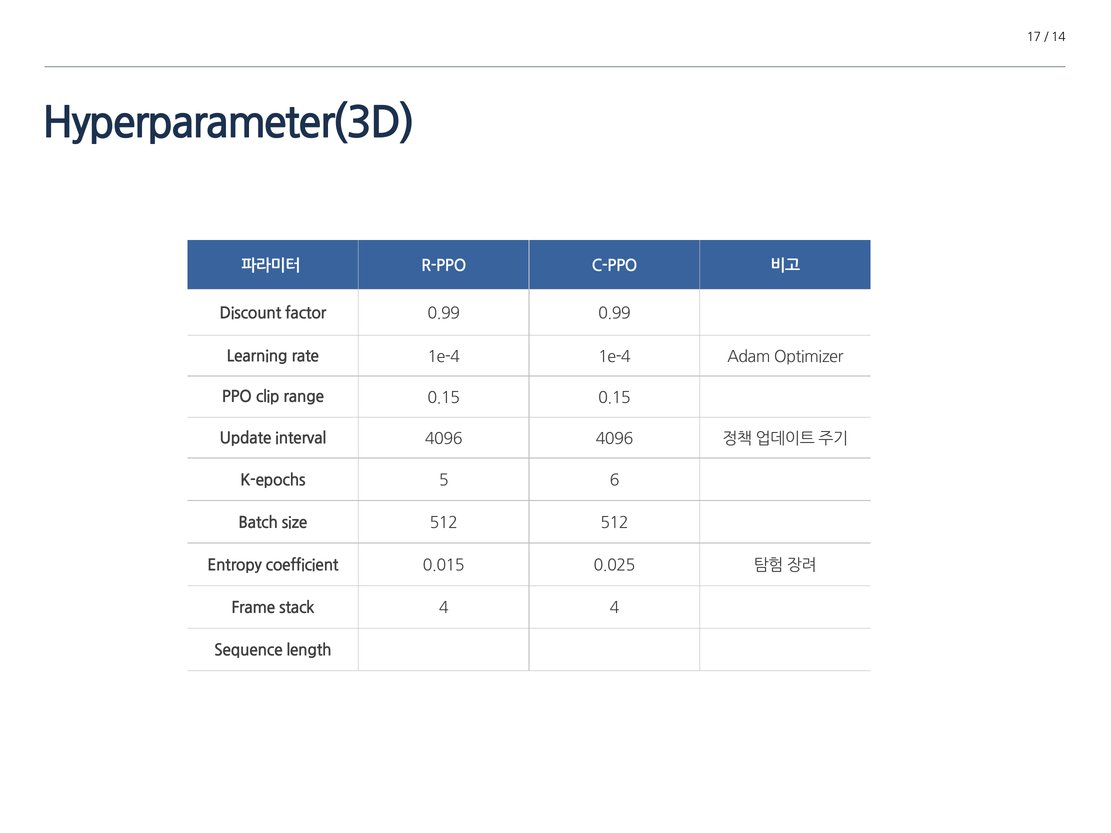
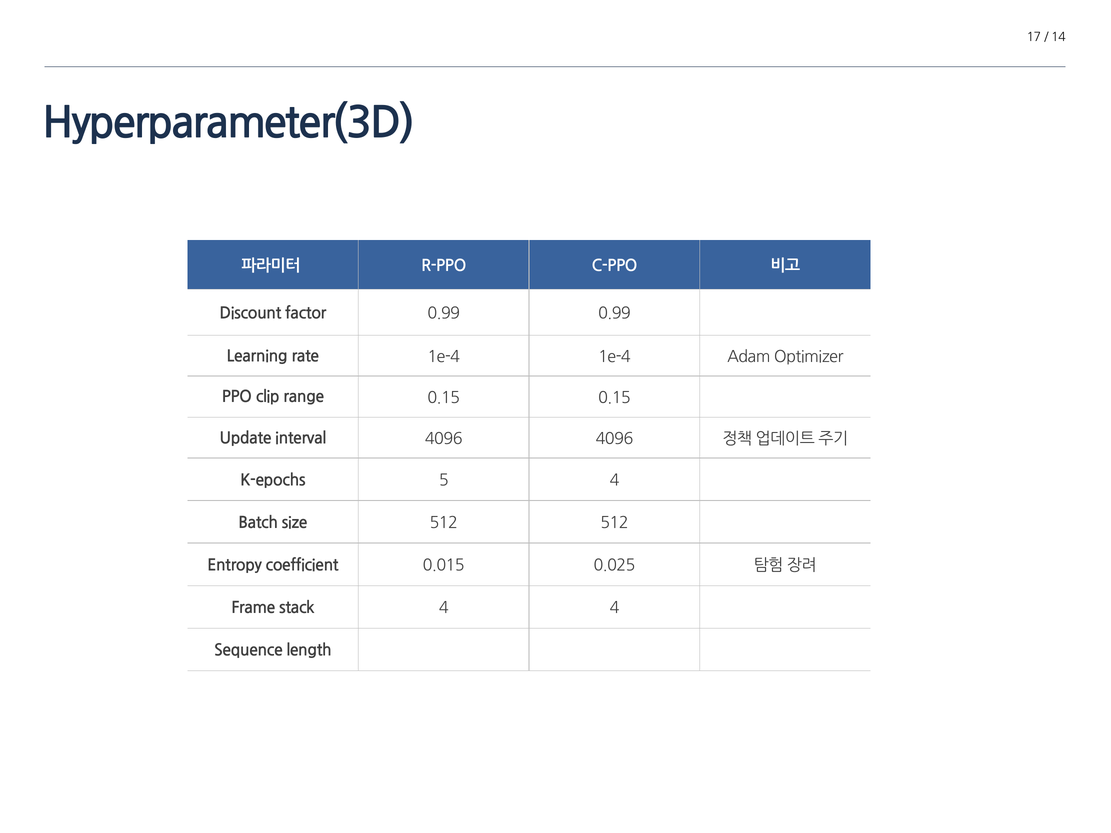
5 6: 6 -> 4 (615, 480)
